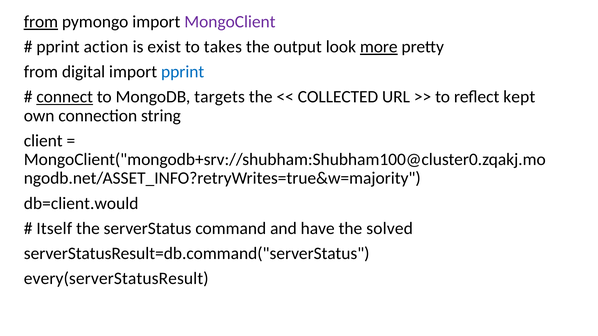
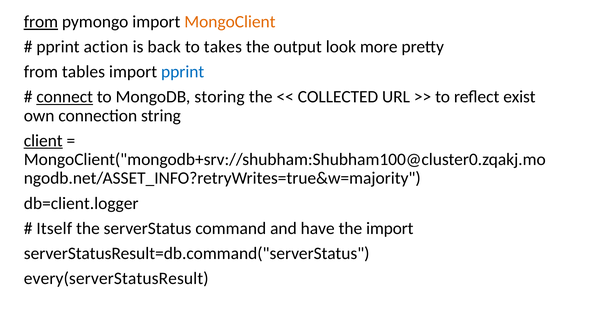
MongoClient colour: purple -> orange (230, 22)
exist: exist -> back (164, 47)
more underline: present -> none (379, 47)
digital: digital -> tables (83, 72)
targets: targets -> storing (220, 97)
kept: kept -> exist (519, 97)
client underline: none -> present (43, 141)
db=client.would: db=client.would -> db=client.logger (81, 203)
the solved: solved -> import (390, 229)
